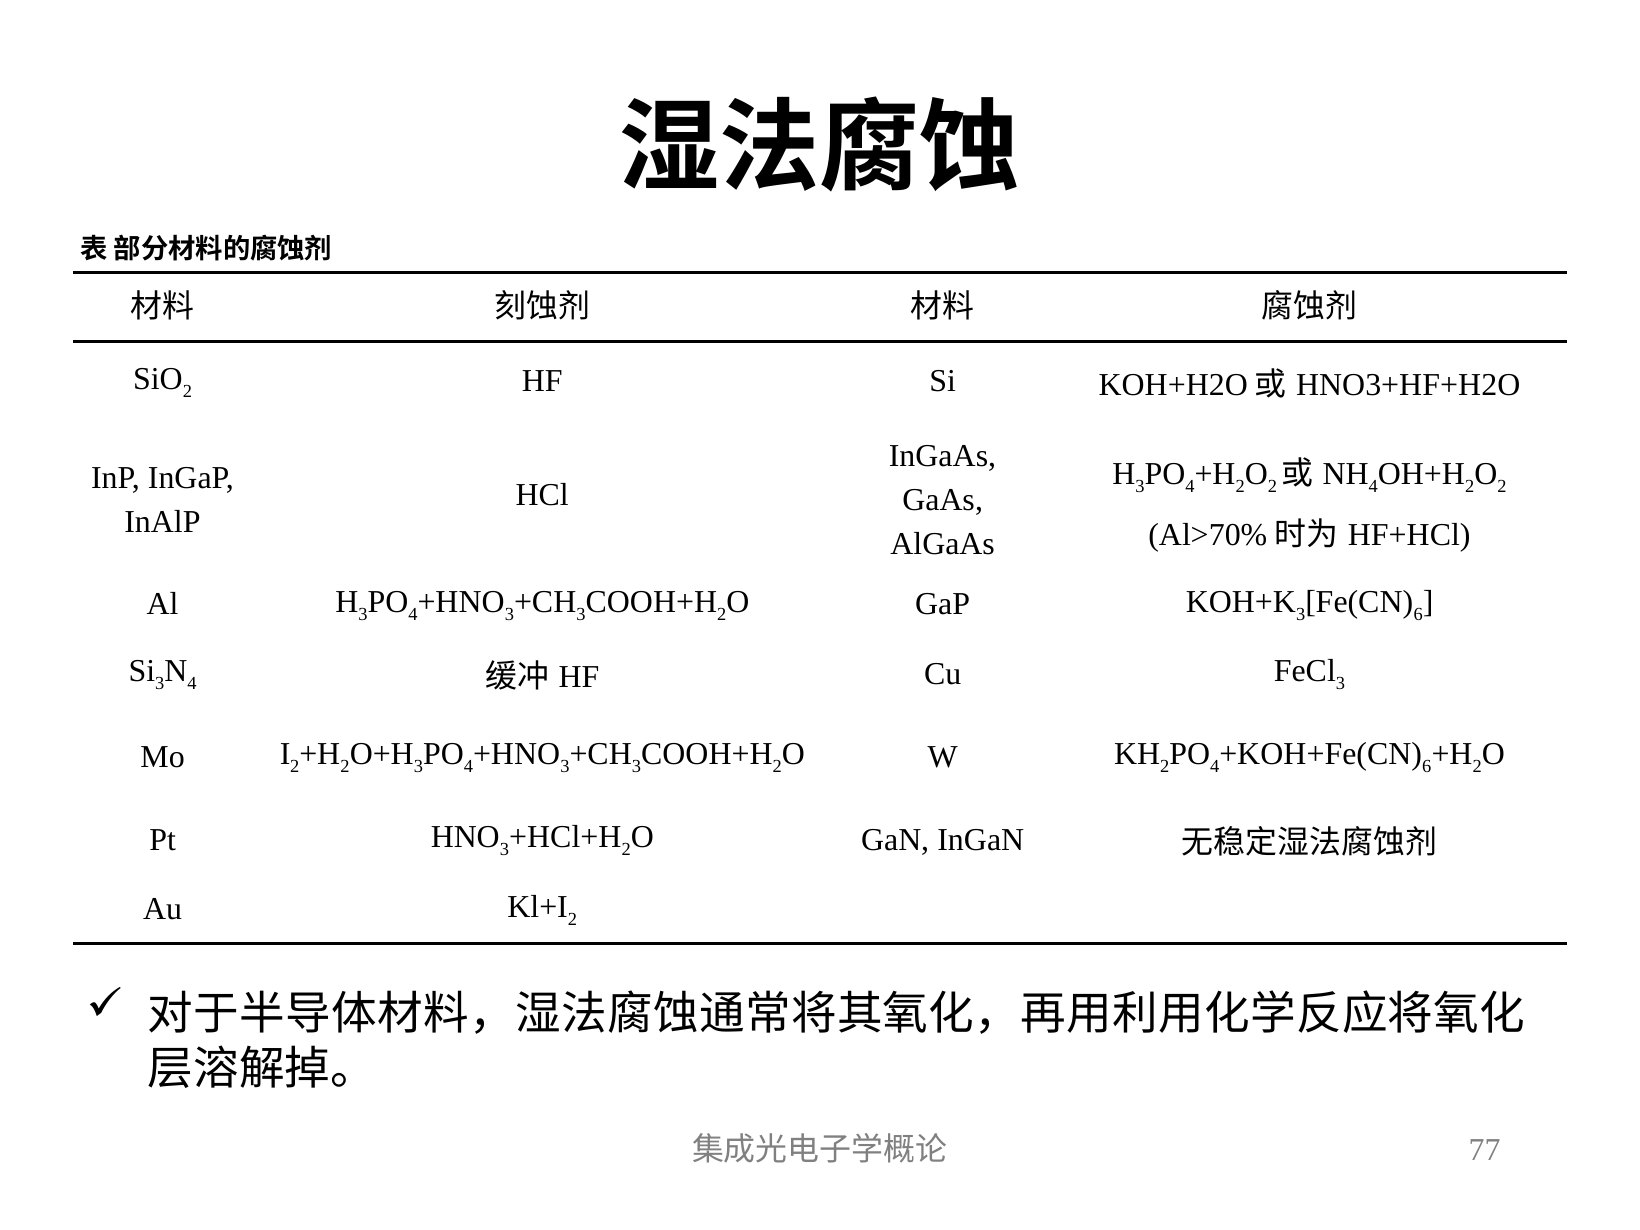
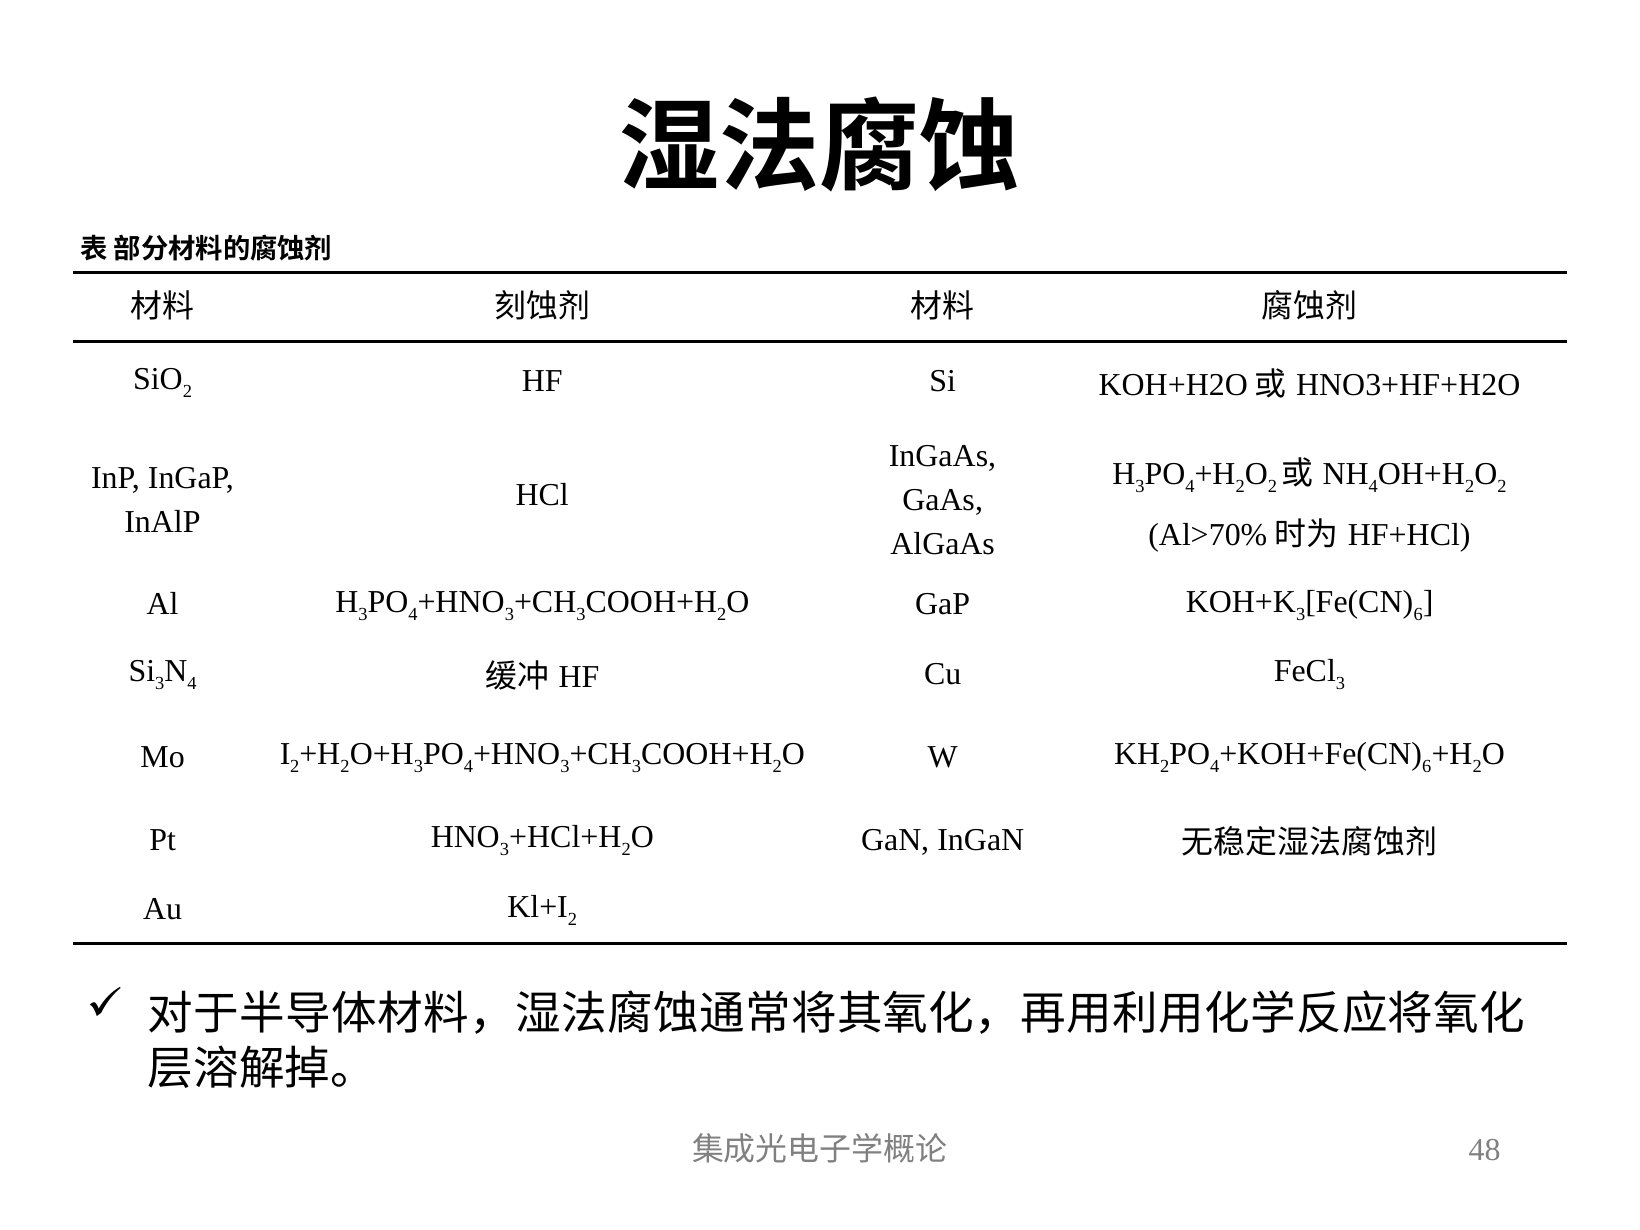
77: 77 -> 48 (1485, 1150)
